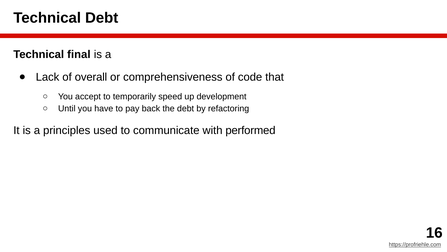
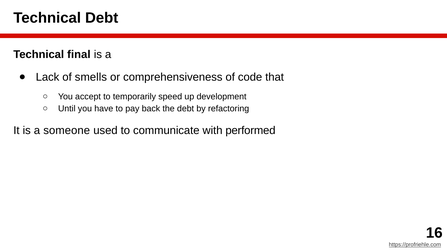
overall: overall -> smells (91, 77)
principles: principles -> someone (67, 130)
